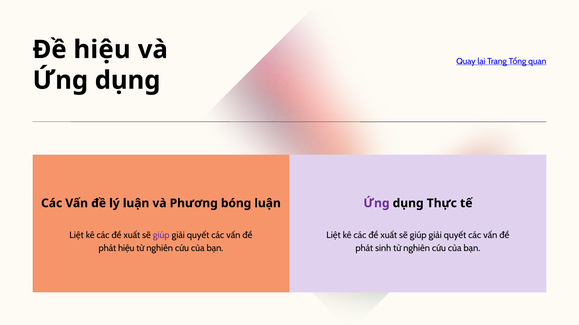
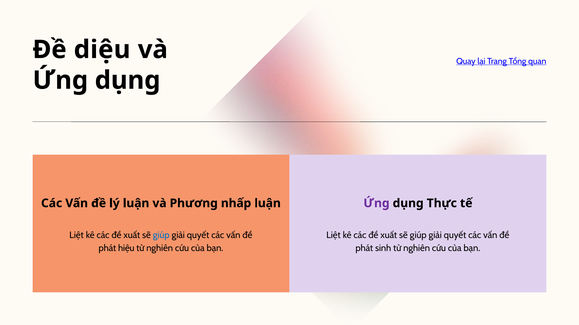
Đề hiệu: hiệu -> diệu (102, 50)
bóng: bóng -> nhấp (236, 204)
giúp colour: purple -> blue (161, 236)
